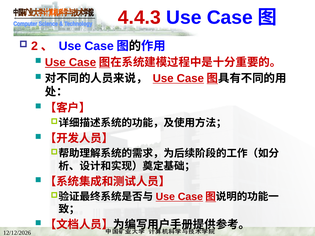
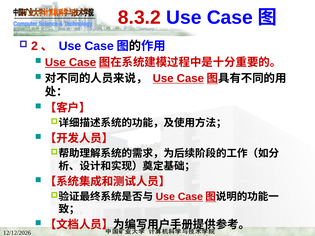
4.4.3: 4.4.3 -> 8.3.2 (139, 18)
